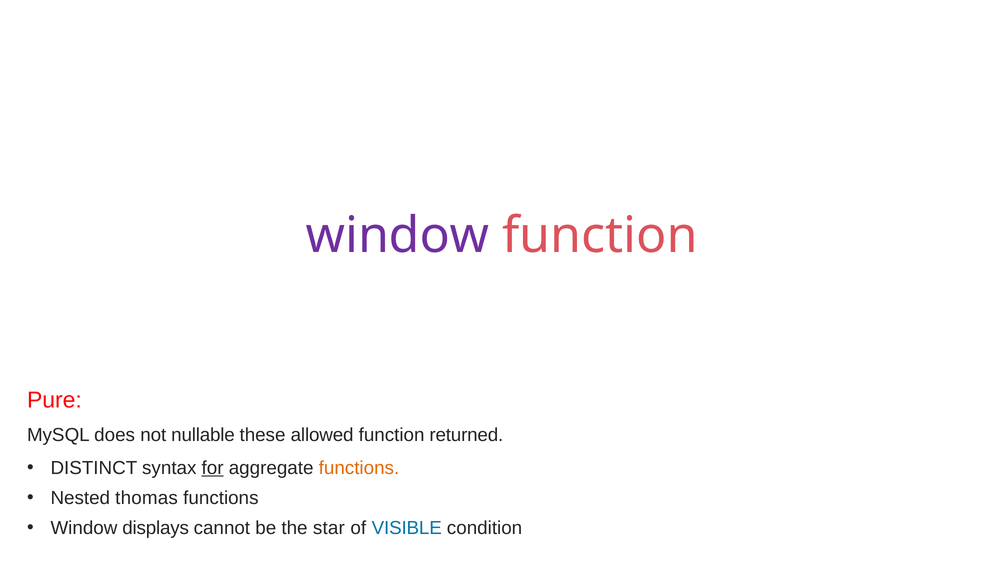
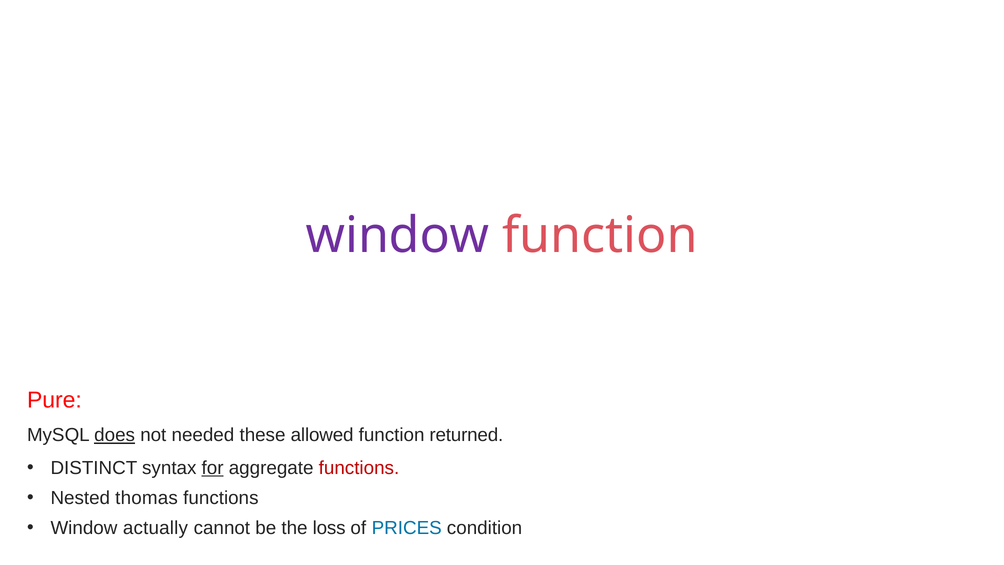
does underline: none -> present (115, 435)
nullable: nullable -> needed (203, 435)
functions colour: orange -> red (359, 468)
displays: displays -> actually (155, 528)
star: star -> loss (329, 528)
VISIBLE: VISIBLE -> PRICES (407, 528)
